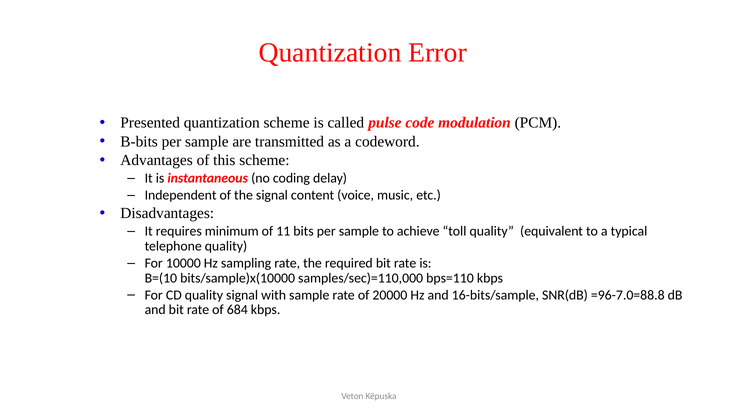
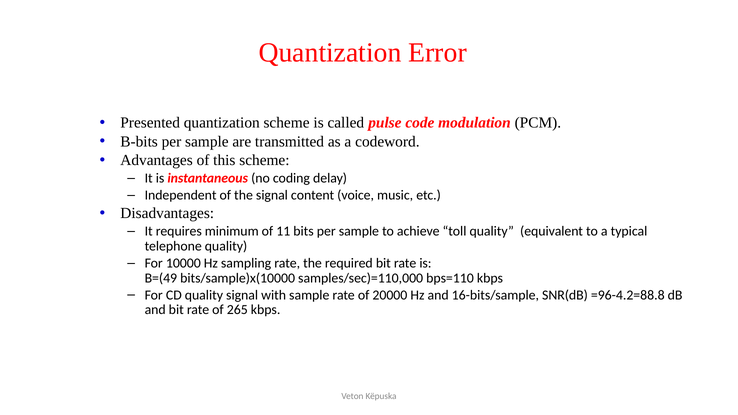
B=(10: B=(10 -> B=(49 (161, 278)
=96-7.0=88.8: =96-7.0=88.8 -> =96-4.2=88.8 (628, 295)
684: 684 -> 265 (237, 310)
